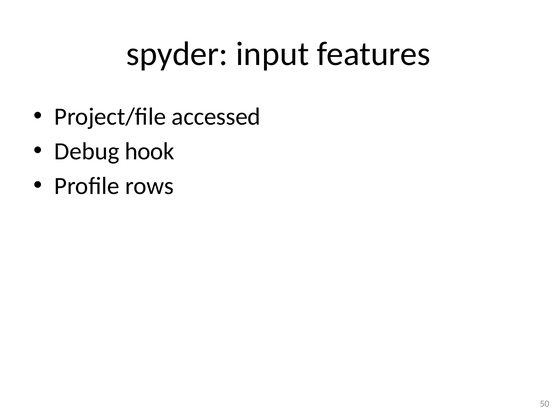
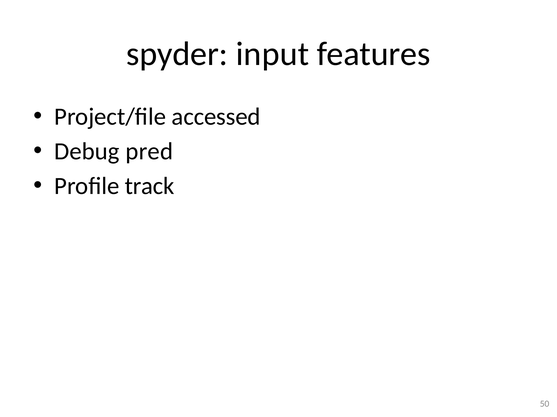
hook: hook -> pred (149, 152)
rows: rows -> track (150, 186)
